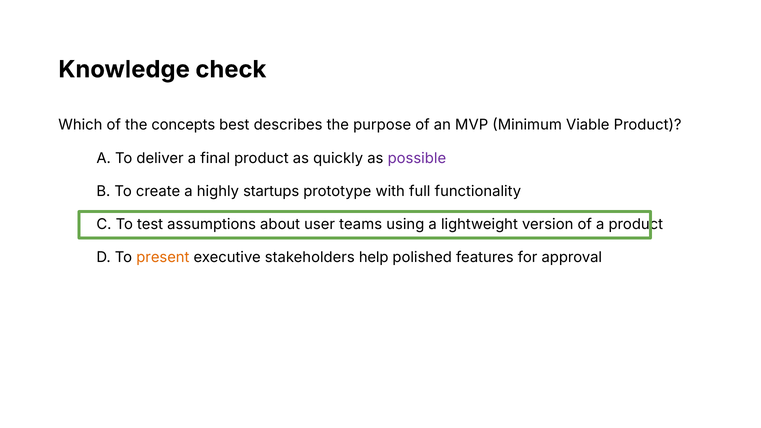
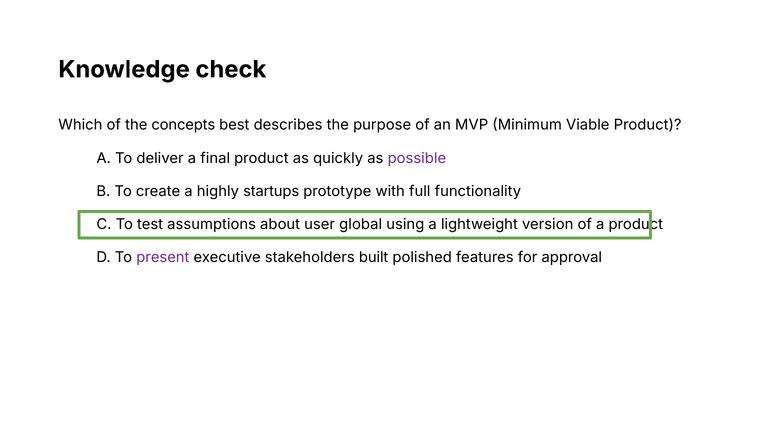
teams: teams -> global (361, 224)
present colour: orange -> purple (163, 257)
help: help -> built (374, 257)
